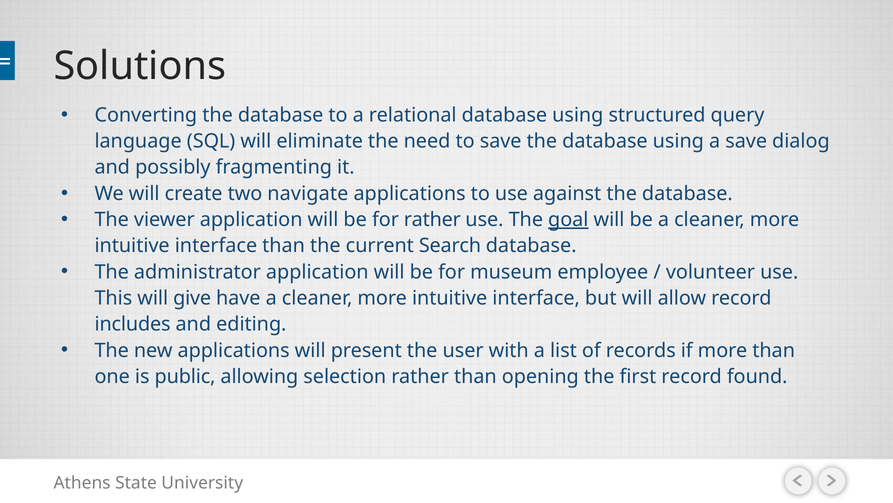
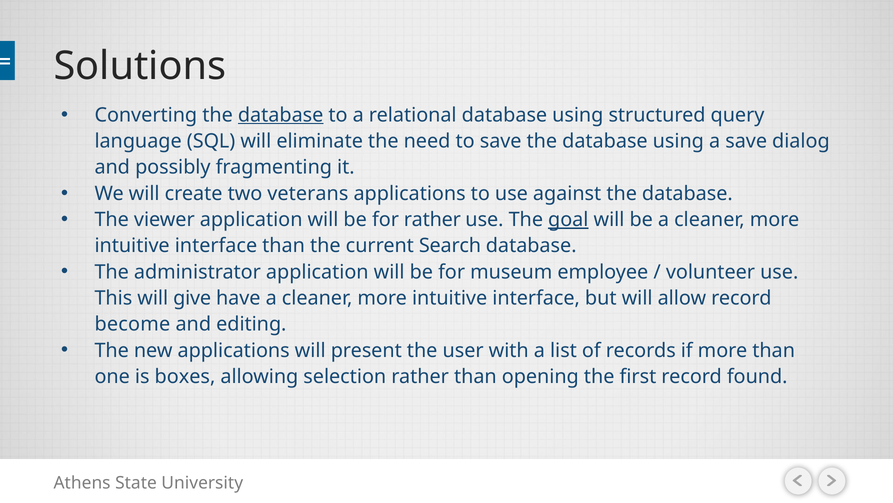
database underline: none -> present (281, 115)
navigate: navigate -> veterans (308, 193)
includes: includes -> become (132, 324)
public: public -> boxes (185, 376)
